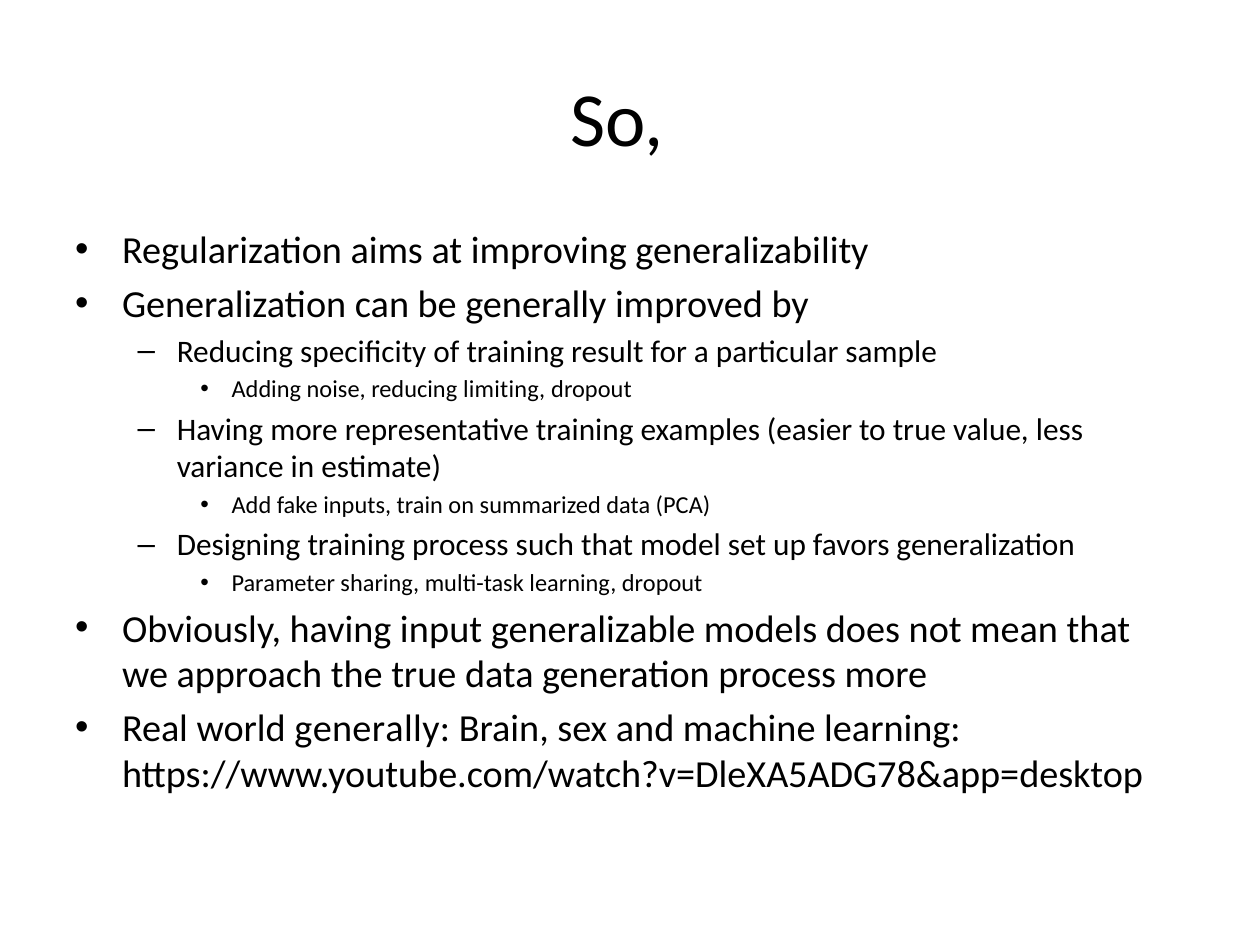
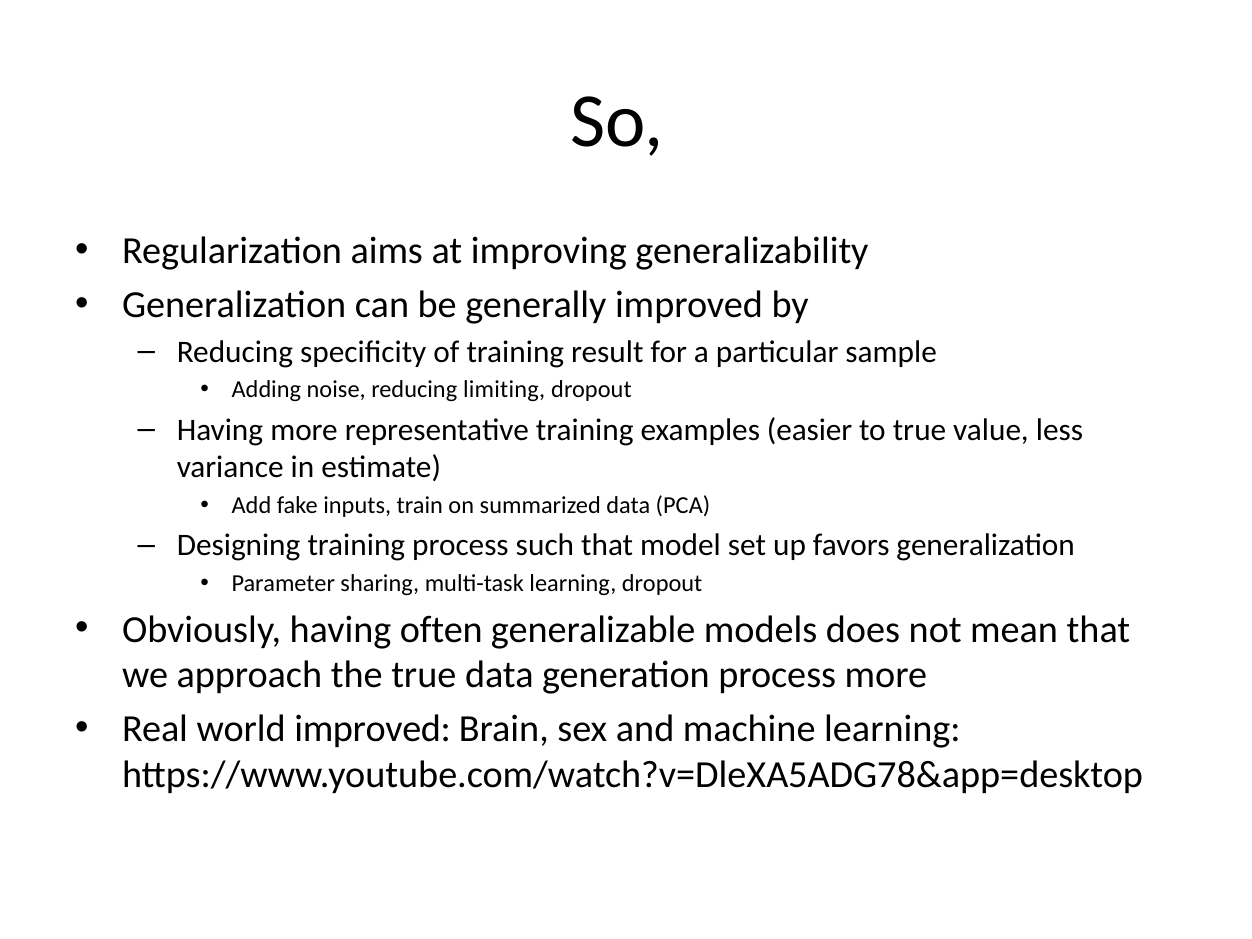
input: input -> often (441, 629)
world generally: generally -> improved (373, 729)
